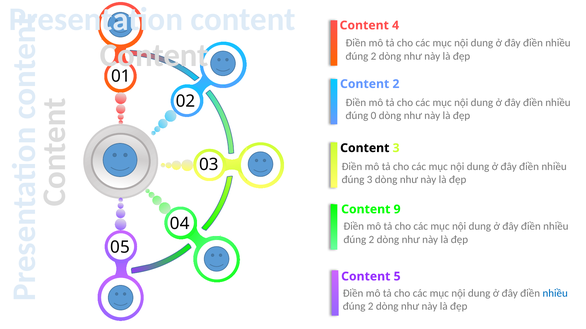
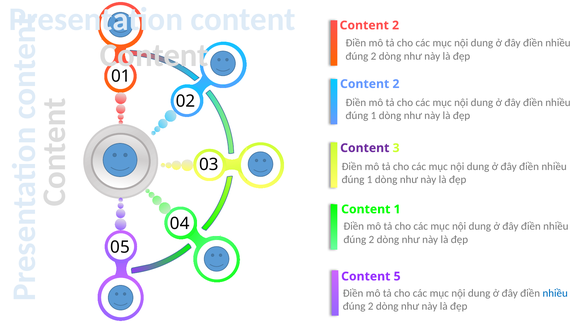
4: 4 -> 2 (396, 25)
0: 0 -> 1 (373, 116)
Content colour: black -> purple (365, 148)
3: 3 -> 1 (370, 180)
Content 9: 9 -> 1 (397, 210)
